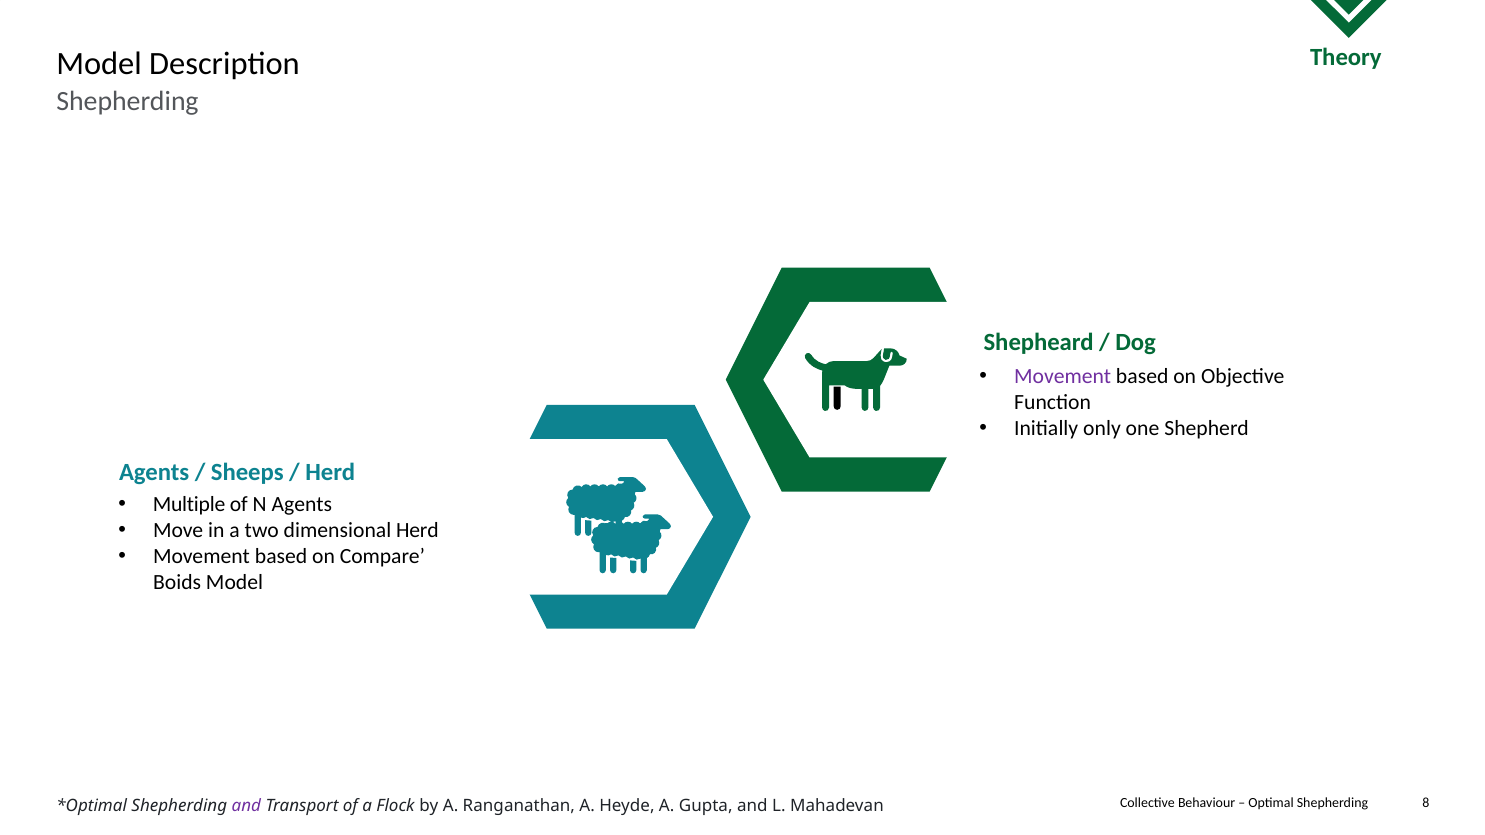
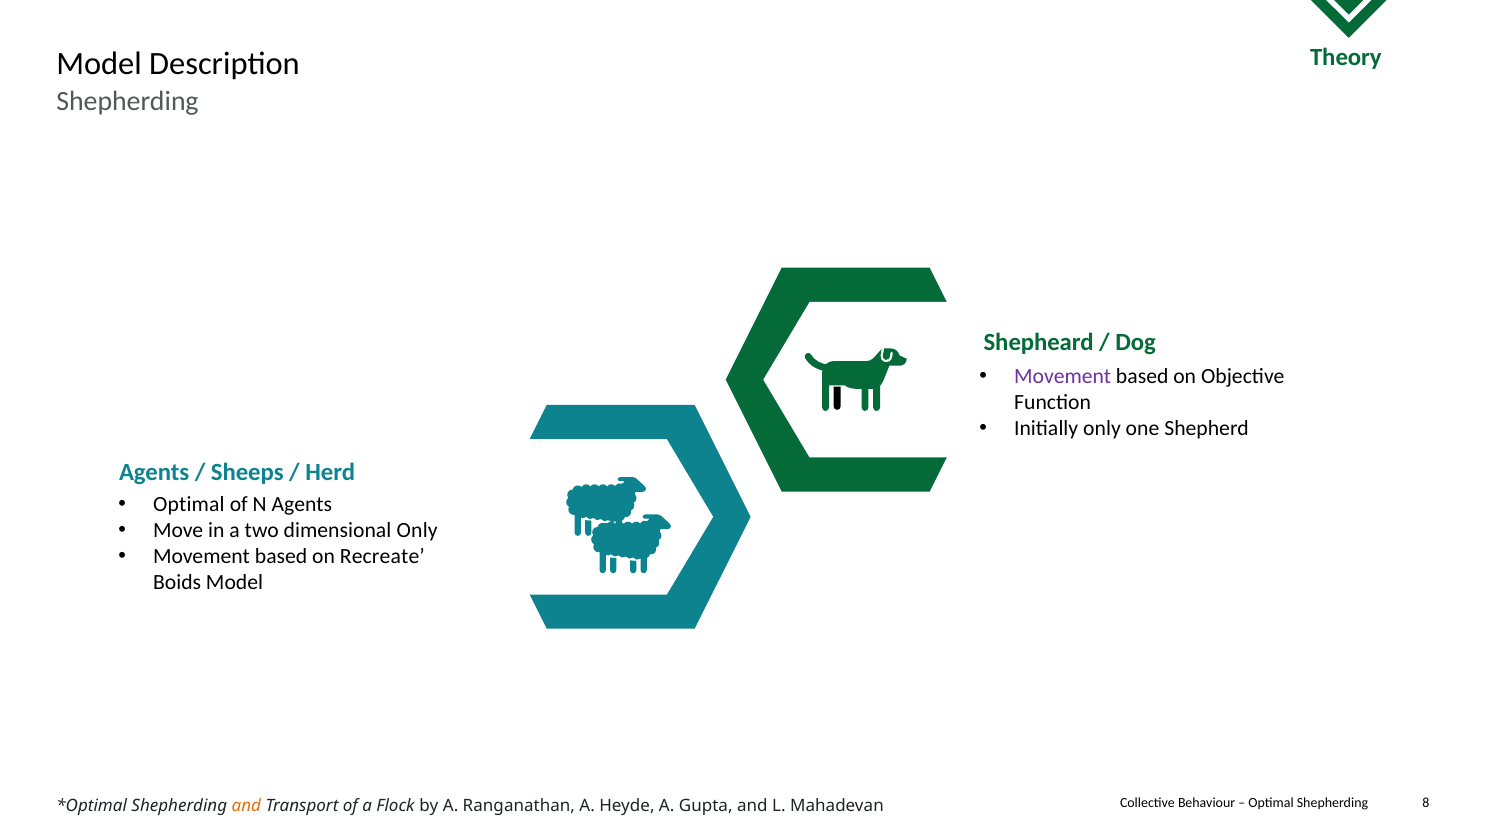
Multiple: Multiple -> Optimal (189, 504)
dimensional Herd: Herd -> Only (417, 530)
Compare: Compare -> Recreate (382, 556)
and colour: purple -> orange (246, 806)
